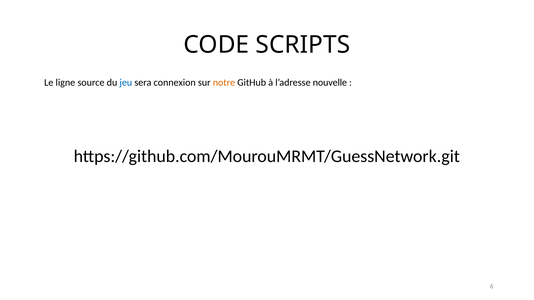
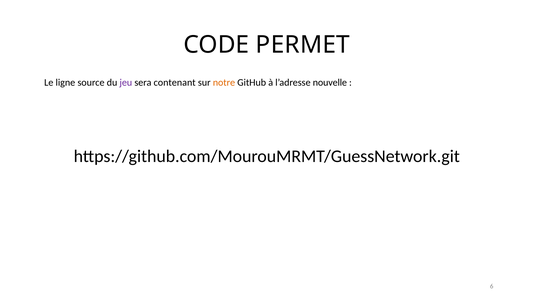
SCRIPTS: SCRIPTS -> PERMET (303, 45)
jeu colour: blue -> purple (126, 83)
connexion: connexion -> contenant (175, 83)
